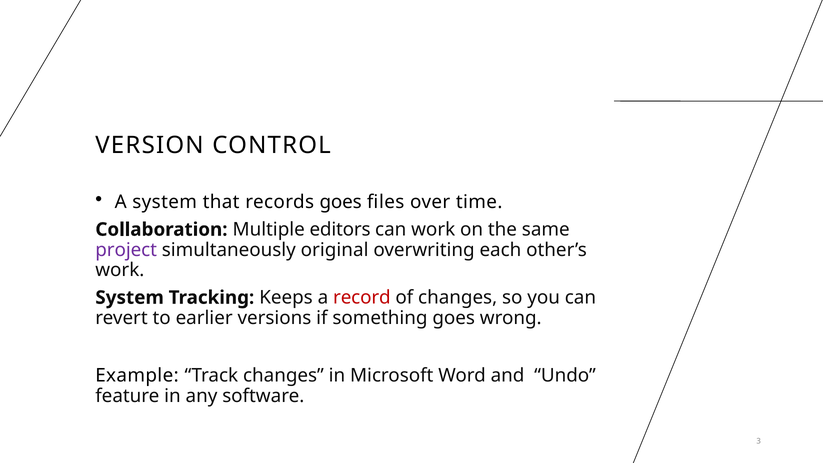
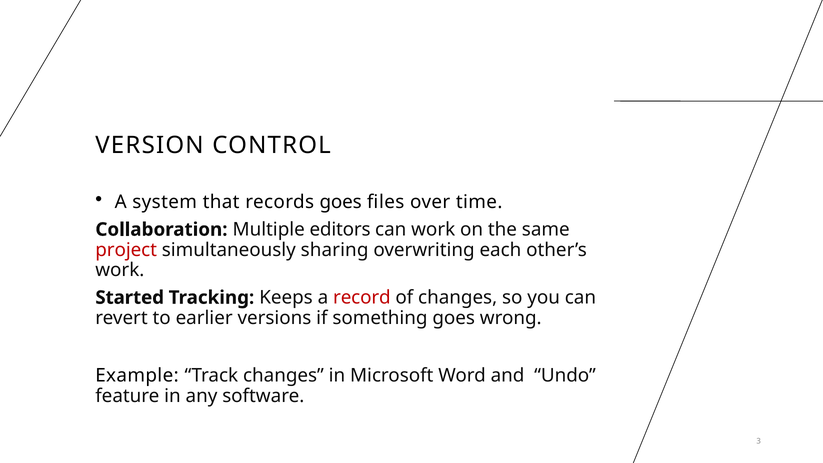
project colour: purple -> red (126, 250)
original: original -> sharing (335, 250)
System: System -> Started (130, 298)
